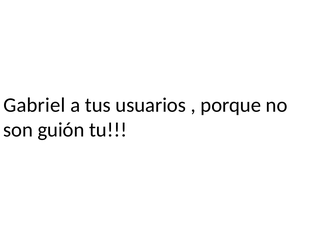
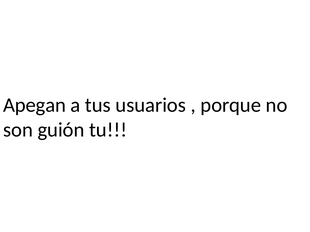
Gabriel: Gabriel -> Apegan (34, 105)
